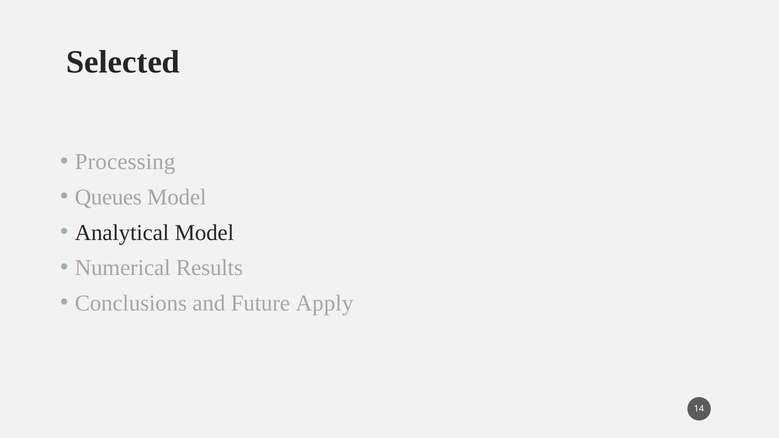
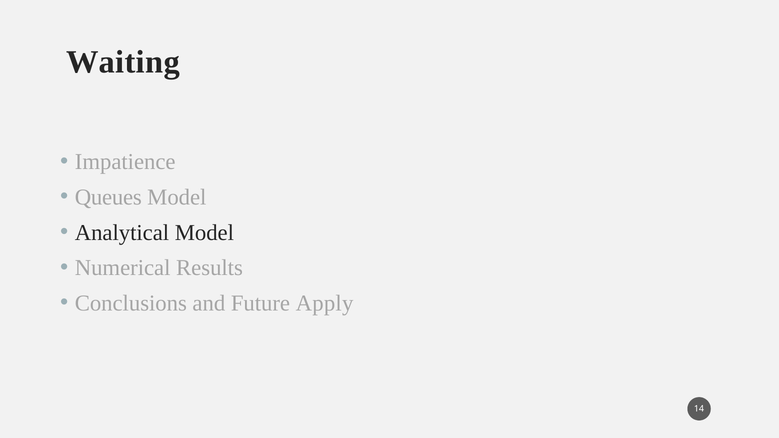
Selected: Selected -> Waiting (123, 62)
Processing: Processing -> Impatience (125, 162)
